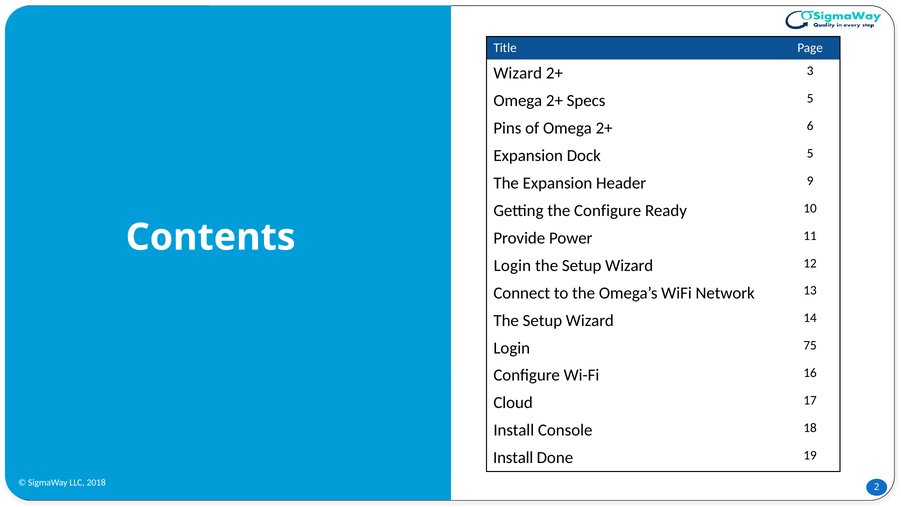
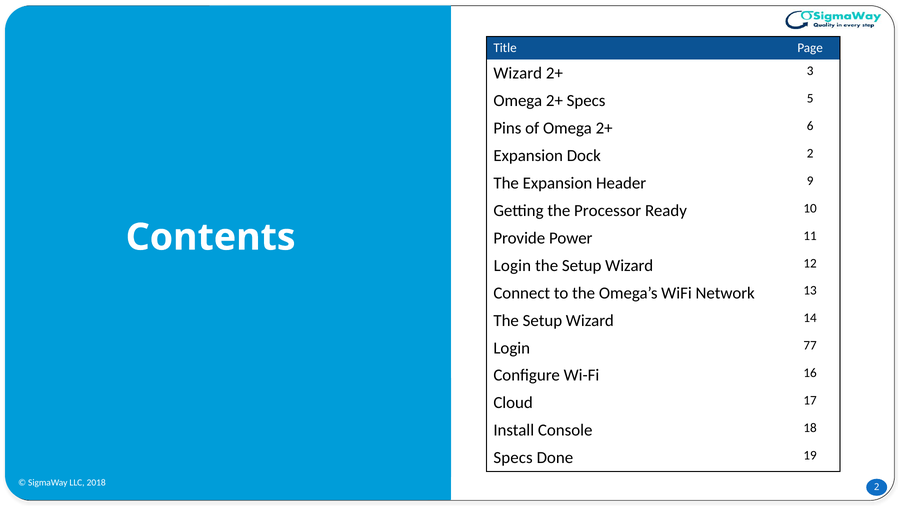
Dock 5: 5 -> 2 (810, 153)
the Configure: Configure -> Processor (608, 211)
75: 75 -> 77 (810, 345)
Install: Install -> Specs (513, 458)
